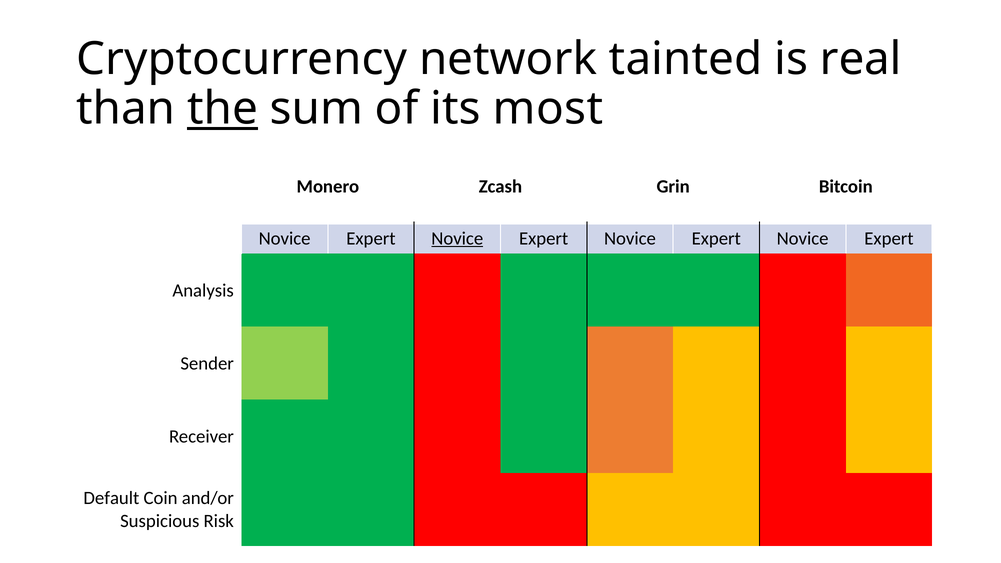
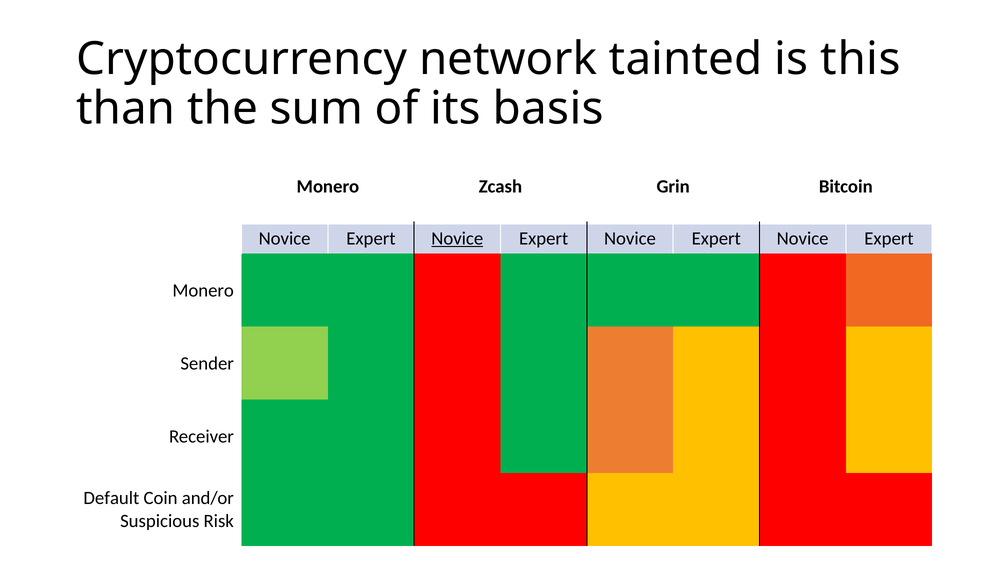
real: real -> this (861, 59)
the underline: present -> none (223, 109)
most: most -> basis (548, 109)
Analysis: Analysis -> Monero (203, 290)
